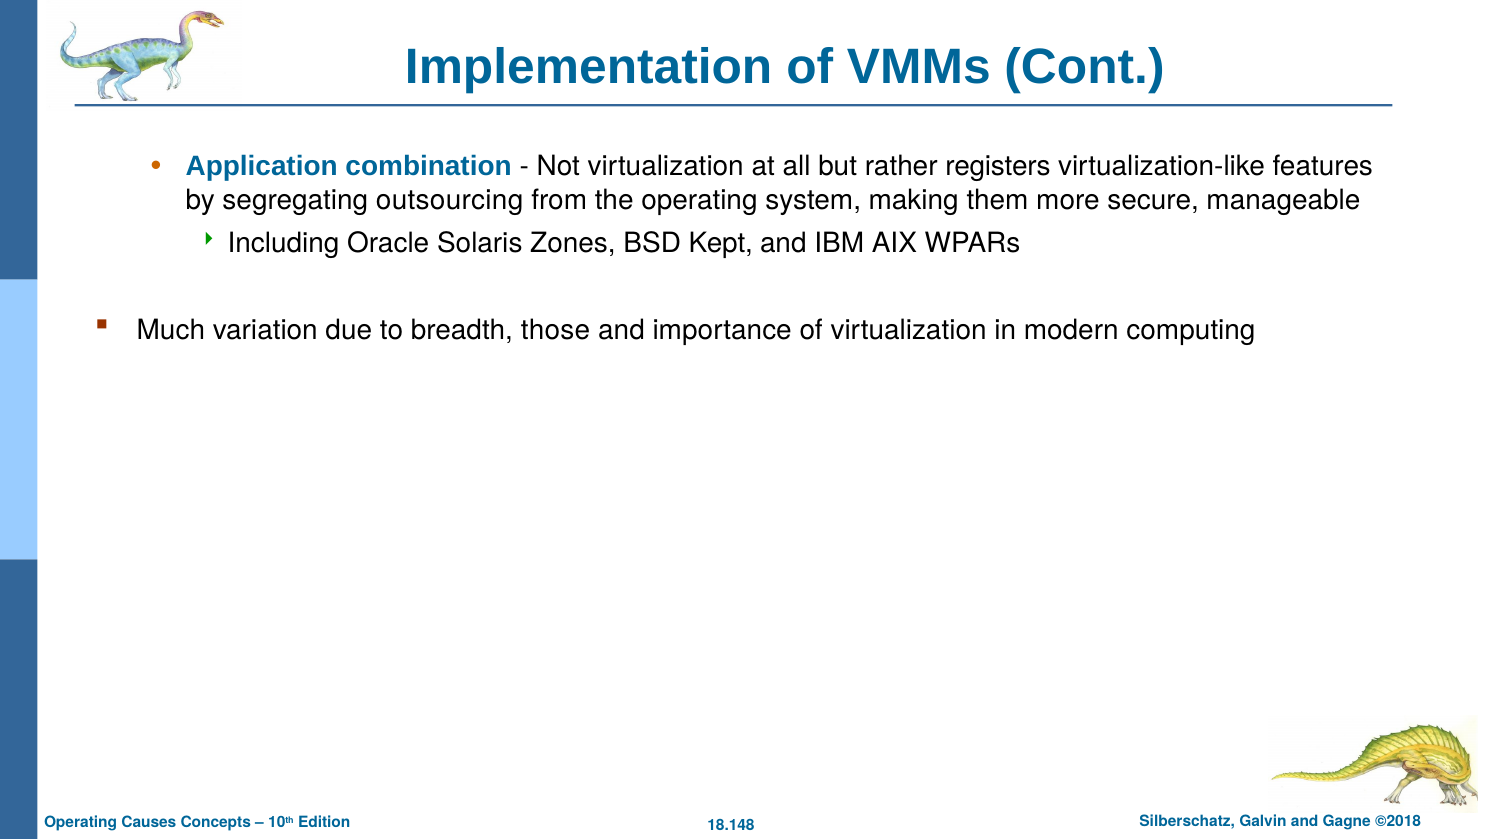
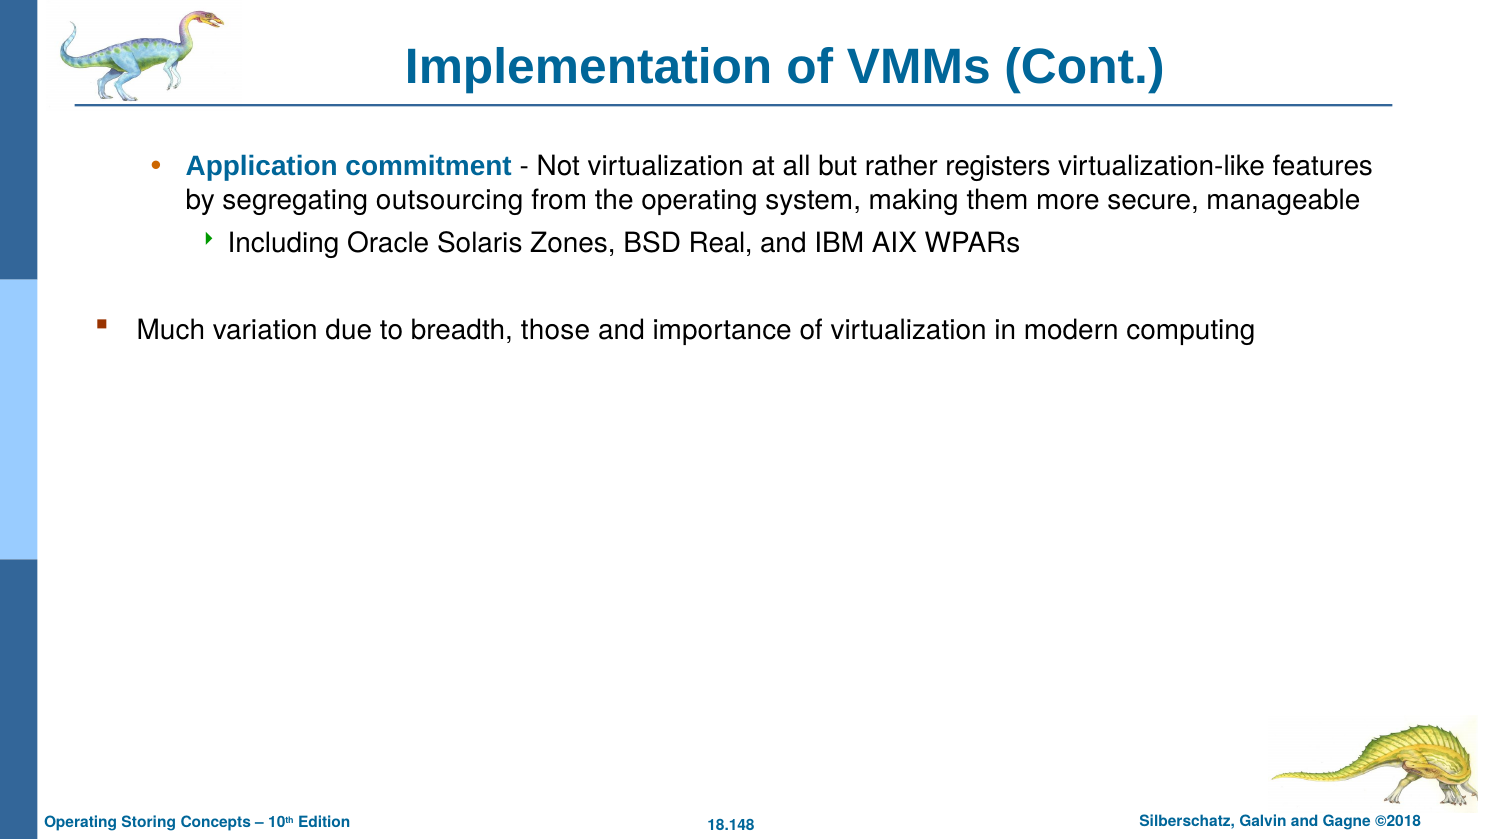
combination: combination -> commitment (429, 167)
Kept: Kept -> Real (721, 244)
Causes: Causes -> Storing (149, 823)
